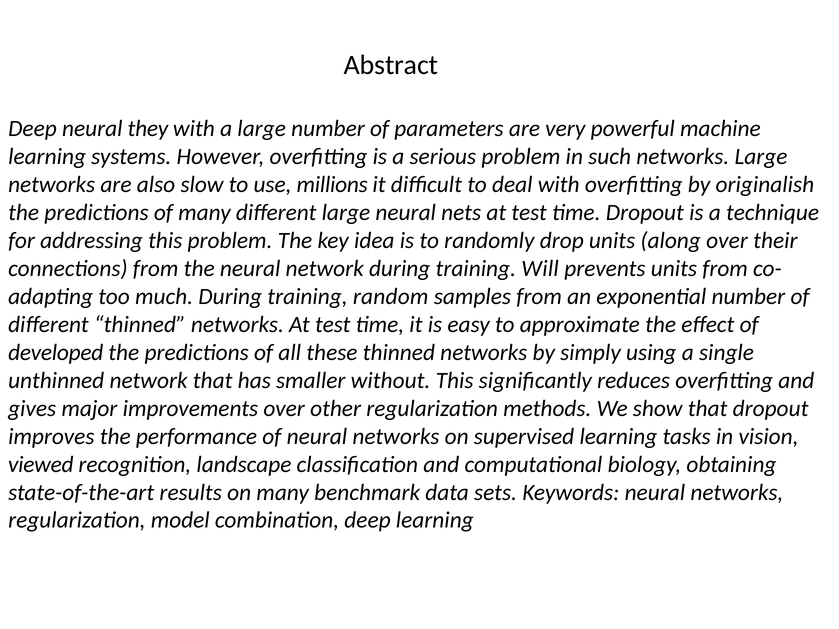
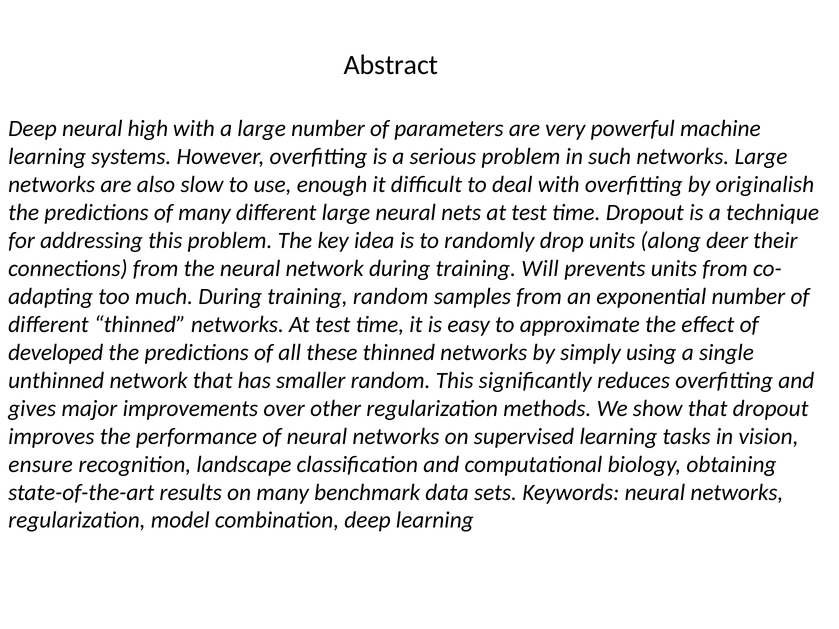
they: they -> high (148, 129)
millions: millions -> enough (332, 185)
along over: over -> deer (727, 241)
smaller without: without -> random (391, 381)
viewed: viewed -> ensure (41, 465)
